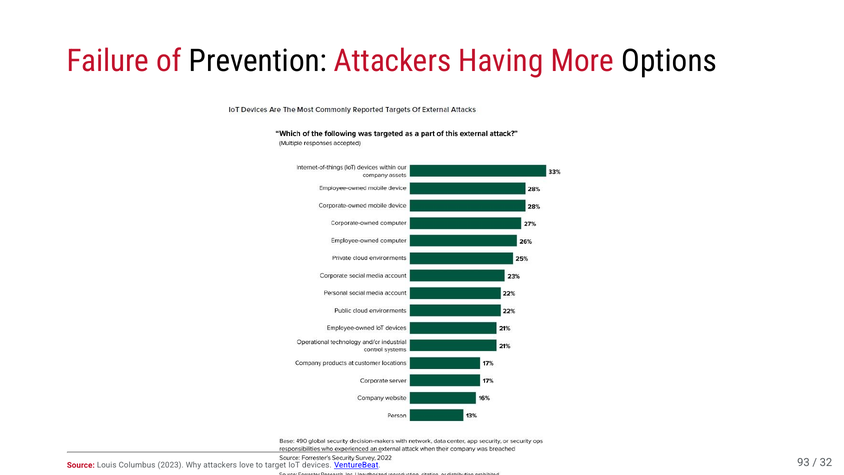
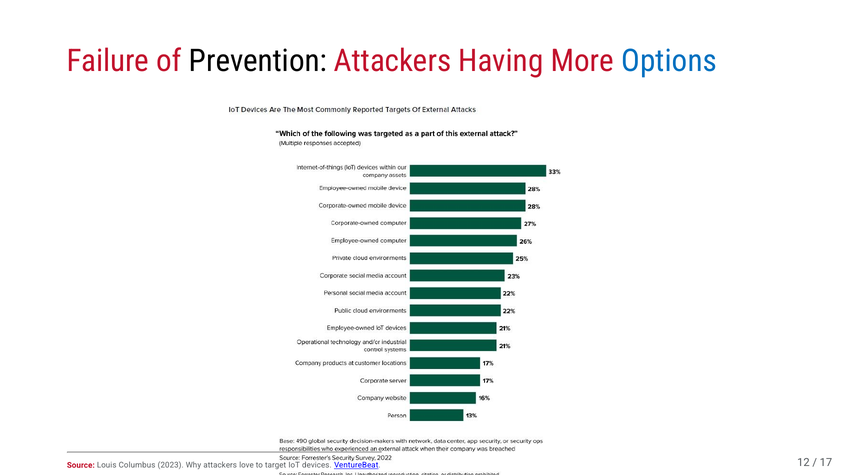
Options colour: black -> blue (669, 61)
93: 93 -> 12 (803, 463)
32: 32 -> 17 (826, 463)
